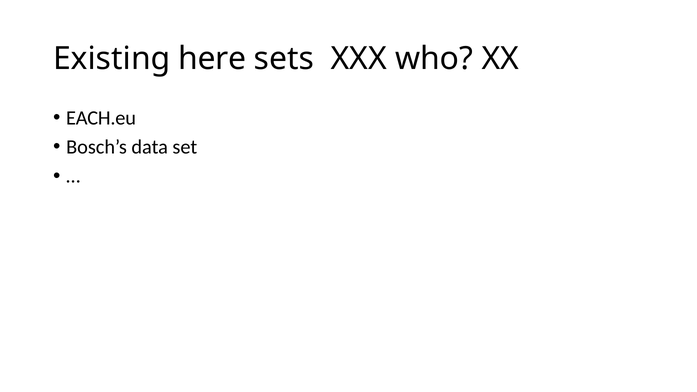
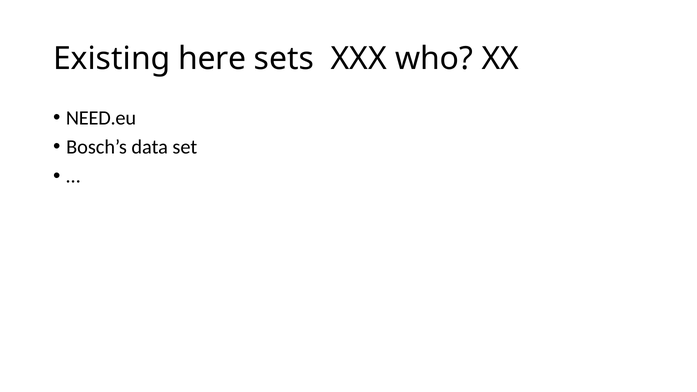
EACH.eu: EACH.eu -> NEED.eu (101, 118)
